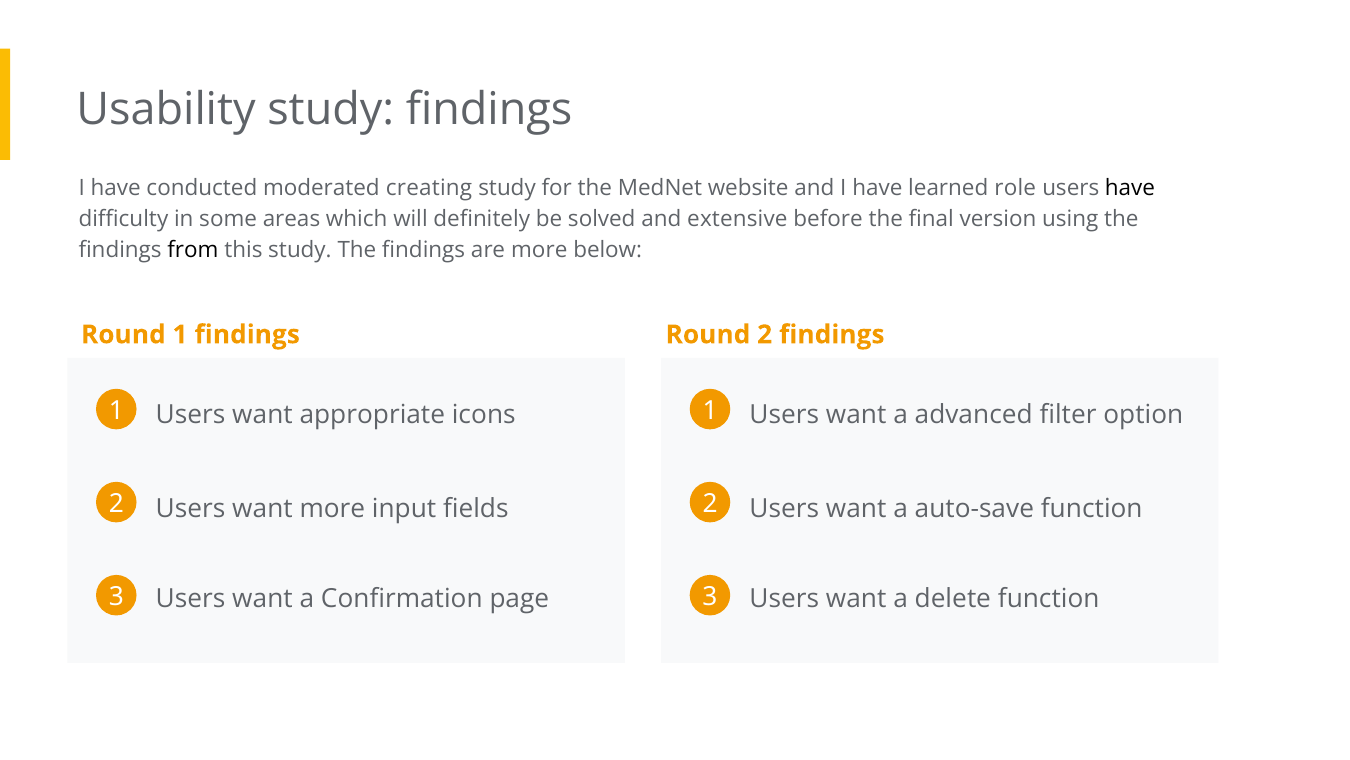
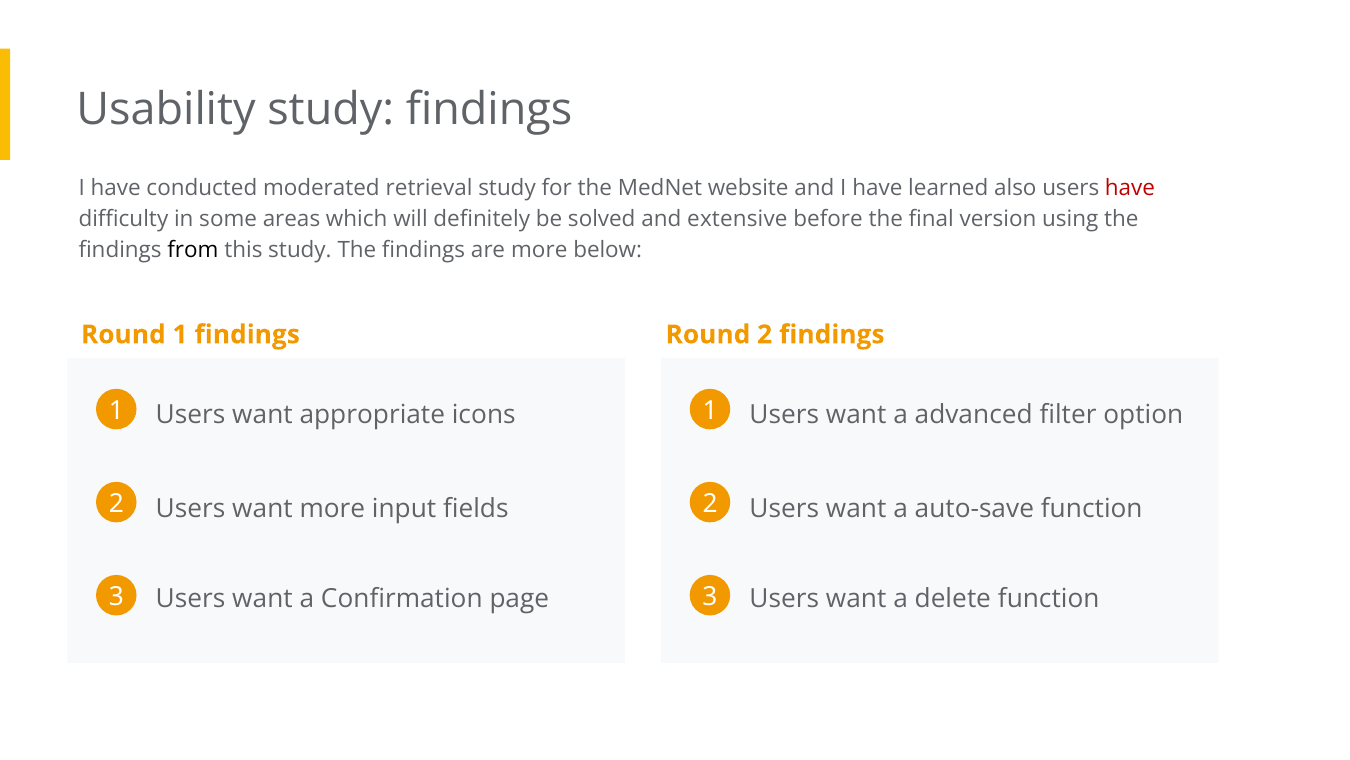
creating: creating -> retrieval (429, 188)
role: role -> also (1015, 188)
have colour: black -> red (1130, 188)
